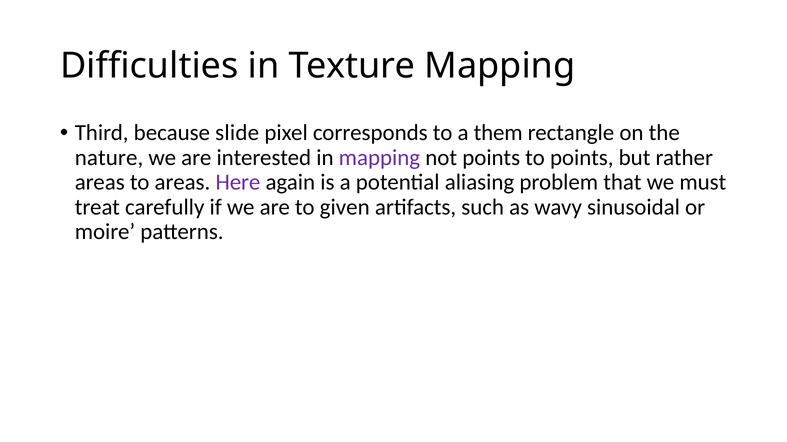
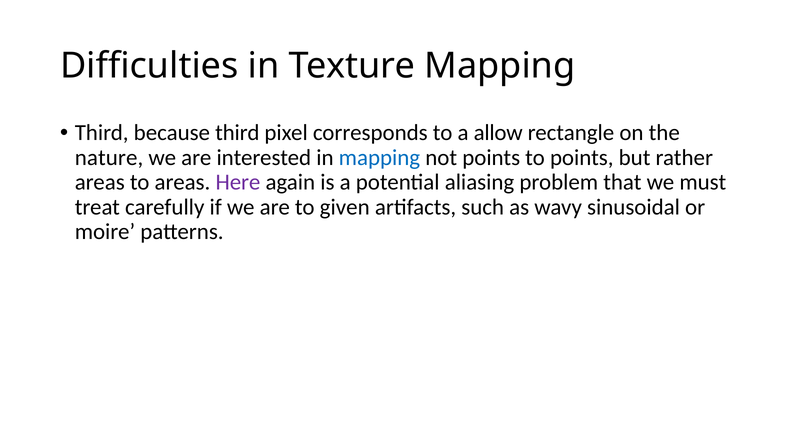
because slide: slide -> third (237, 133)
them: them -> allow (498, 133)
mapping colour: purple -> blue (379, 158)
